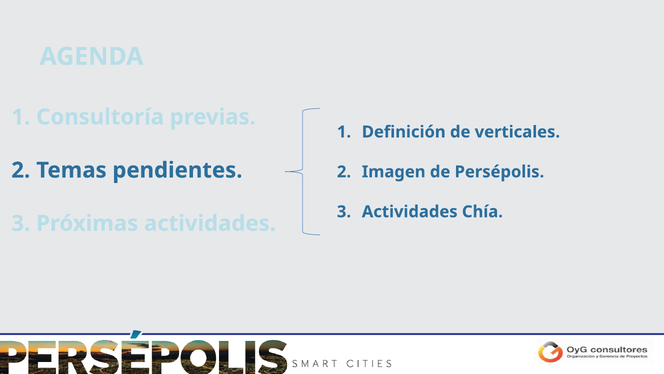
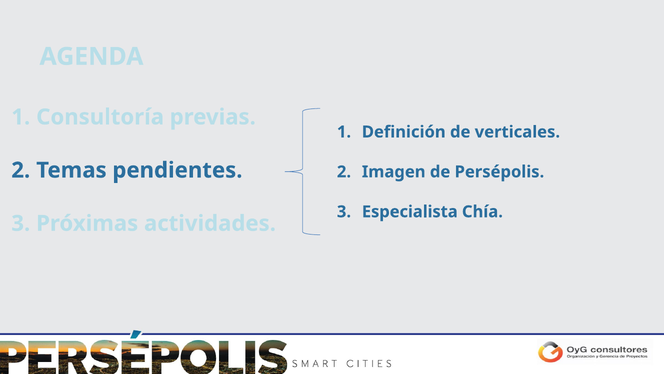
Actividades: Actividades -> Especialista (410, 212)
